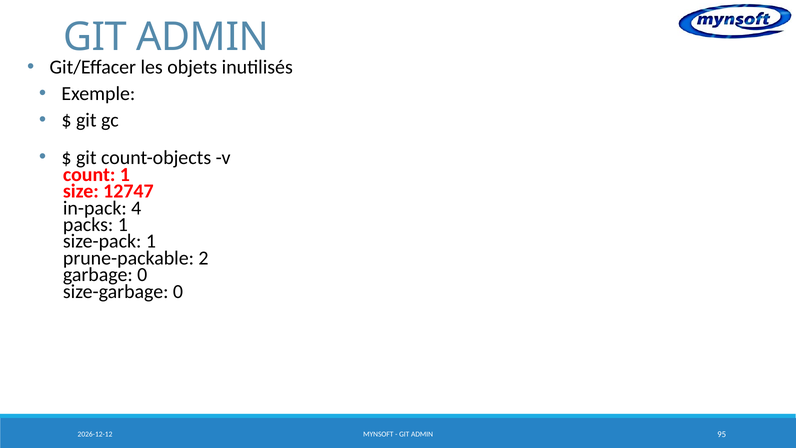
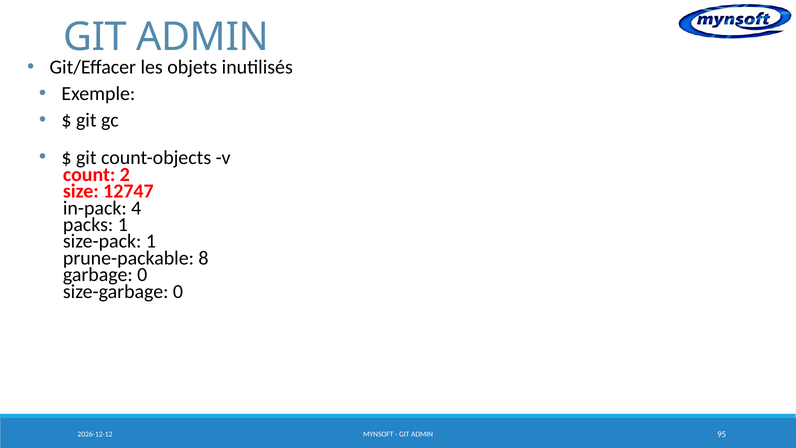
count 1: 1 -> 2 (125, 174)
2: 2 -> 8 (204, 258)
